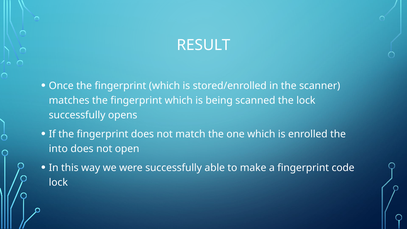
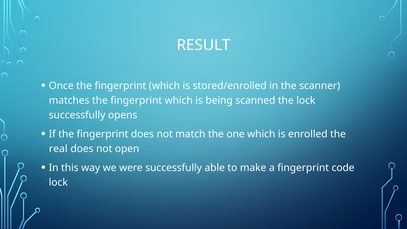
into: into -> real (58, 149)
